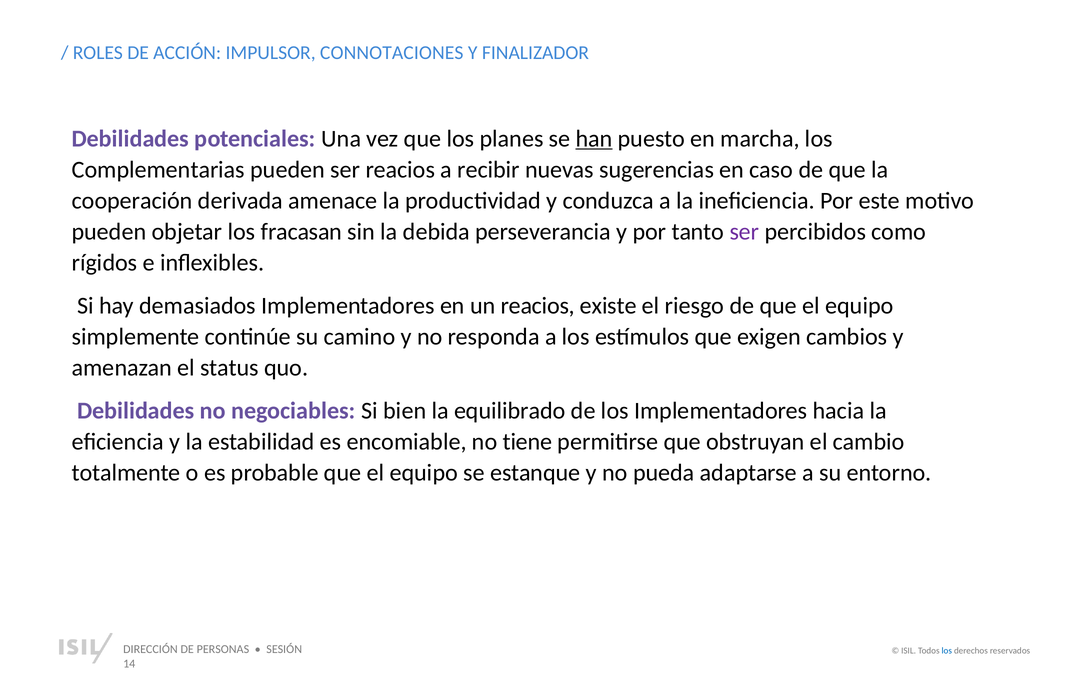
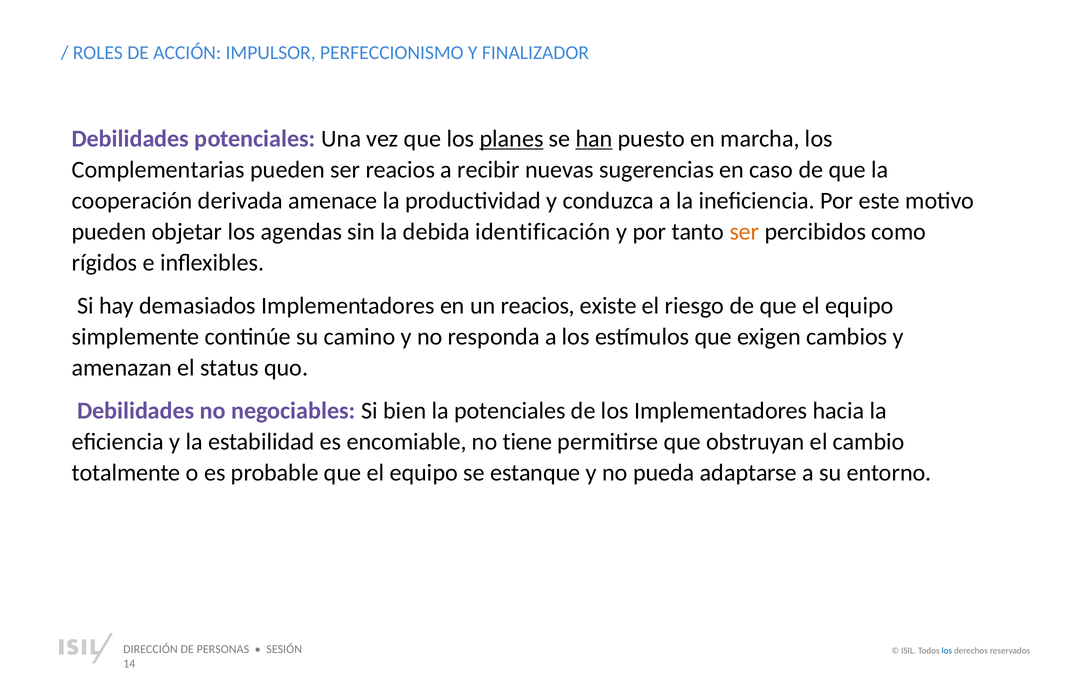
CONNOTACIONES: CONNOTACIONES -> PERFECCIONISMO (392, 53)
planes underline: none -> present (512, 139)
fracasan: fracasan -> agendas (301, 232)
perseverancia: perseverancia -> identificación (543, 232)
ser colour: purple -> orange (744, 232)
la equilibrado: equilibrado -> potenciales (510, 411)
